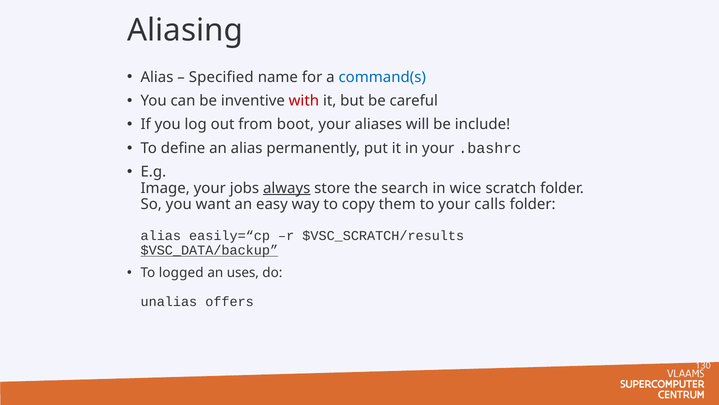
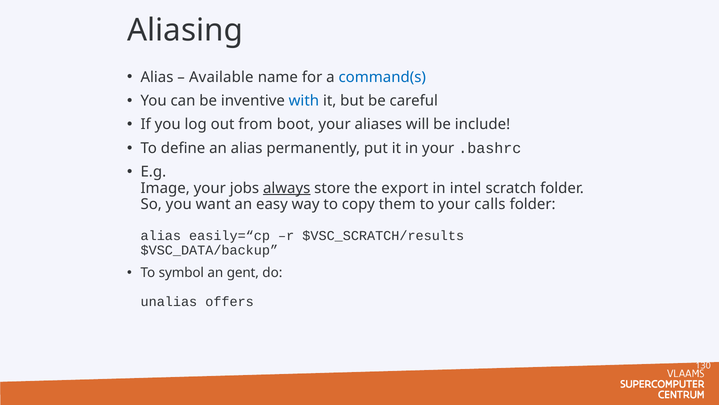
Specified: Specified -> Available (221, 77)
with colour: red -> blue (304, 101)
search: search -> export (405, 188)
wice: wice -> intel (466, 188)
$VSC_DATA/backup underline: present -> none (209, 250)
logged: logged -> symbol (181, 272)
uses: uses -> gent (243, 272)
